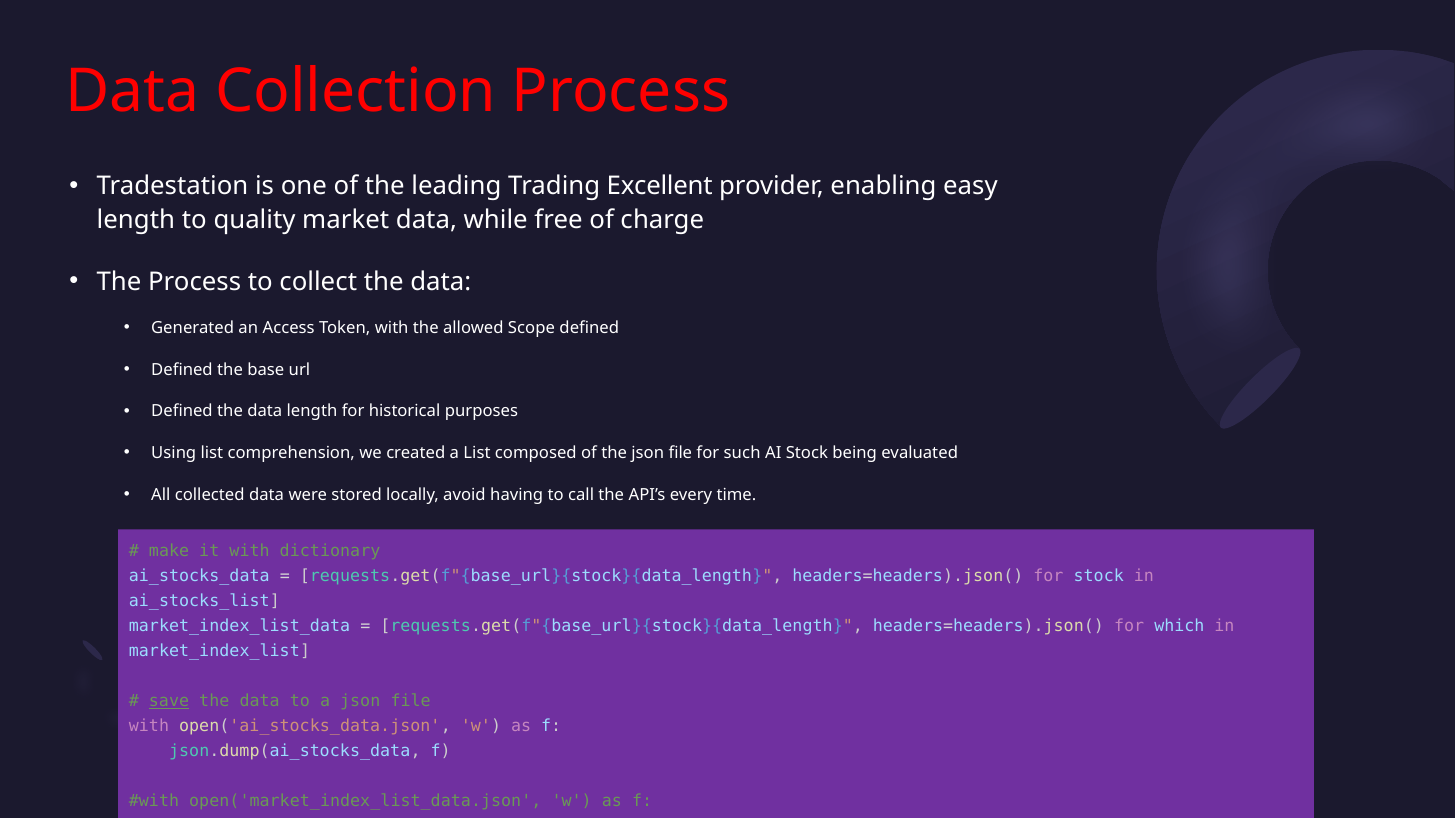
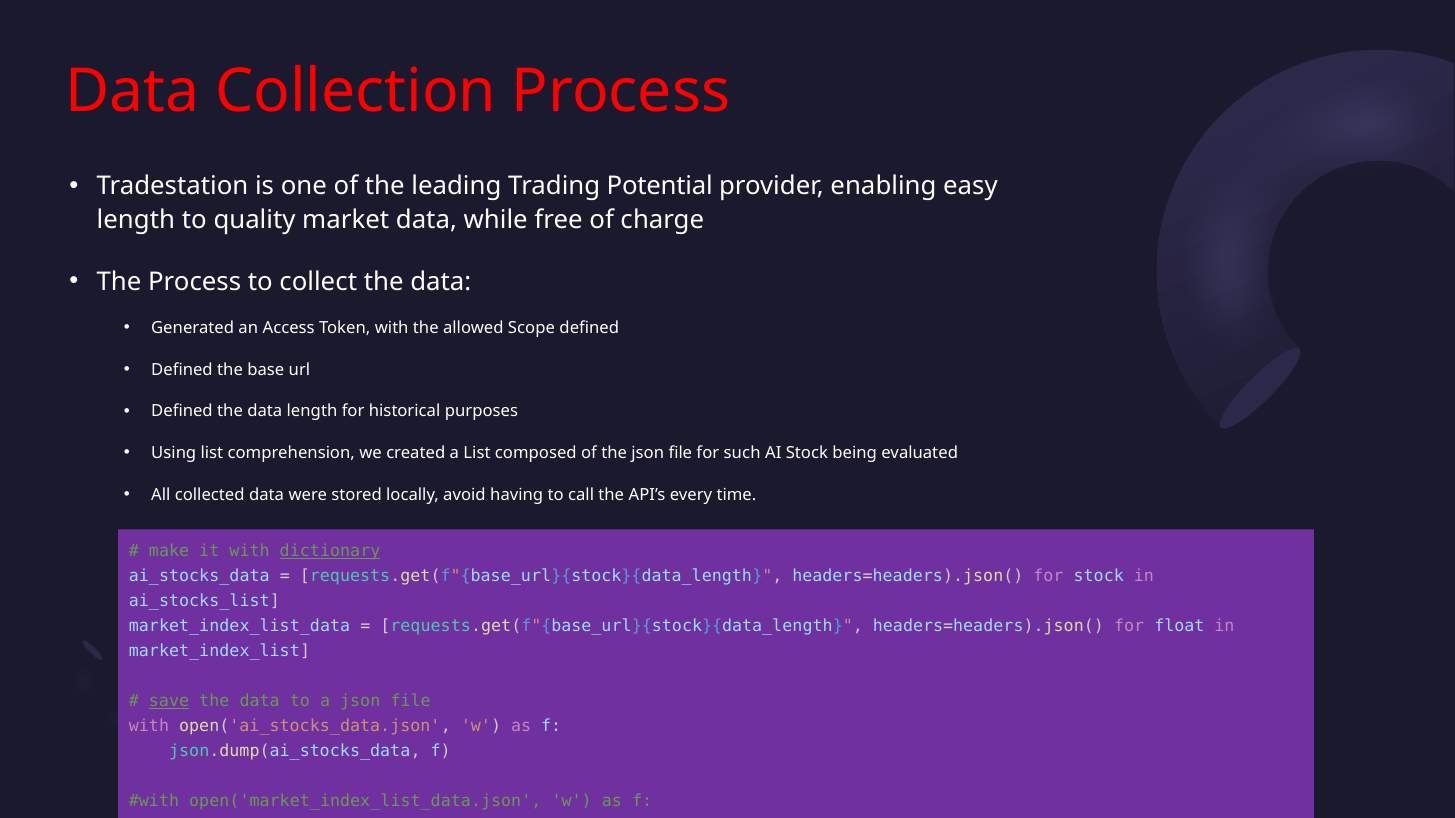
Excellent: Excellent -> Potential (660, 186)
dictionary underline: none -> present (330, 551)
which: which -> float (1179, 626)
